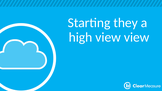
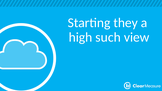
high view: view -> such (108, 37)
